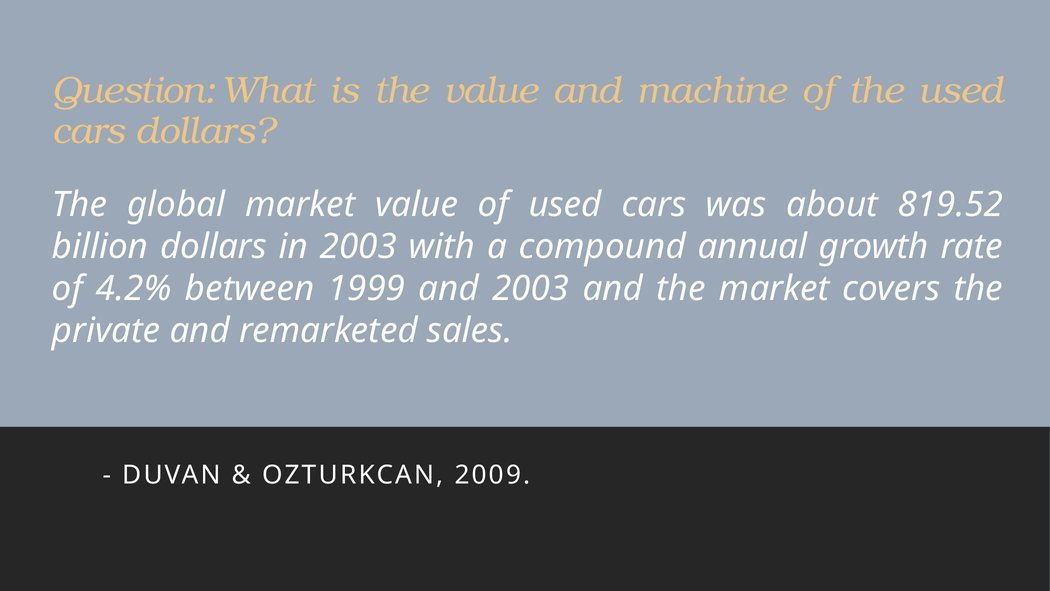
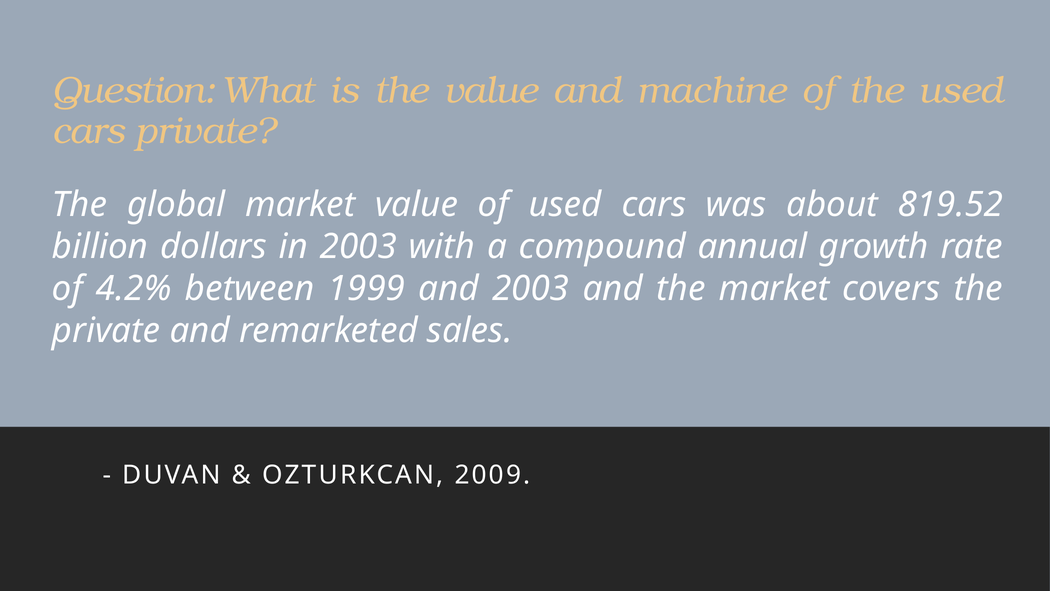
cars dollars: dollars -> private (205, 131)
